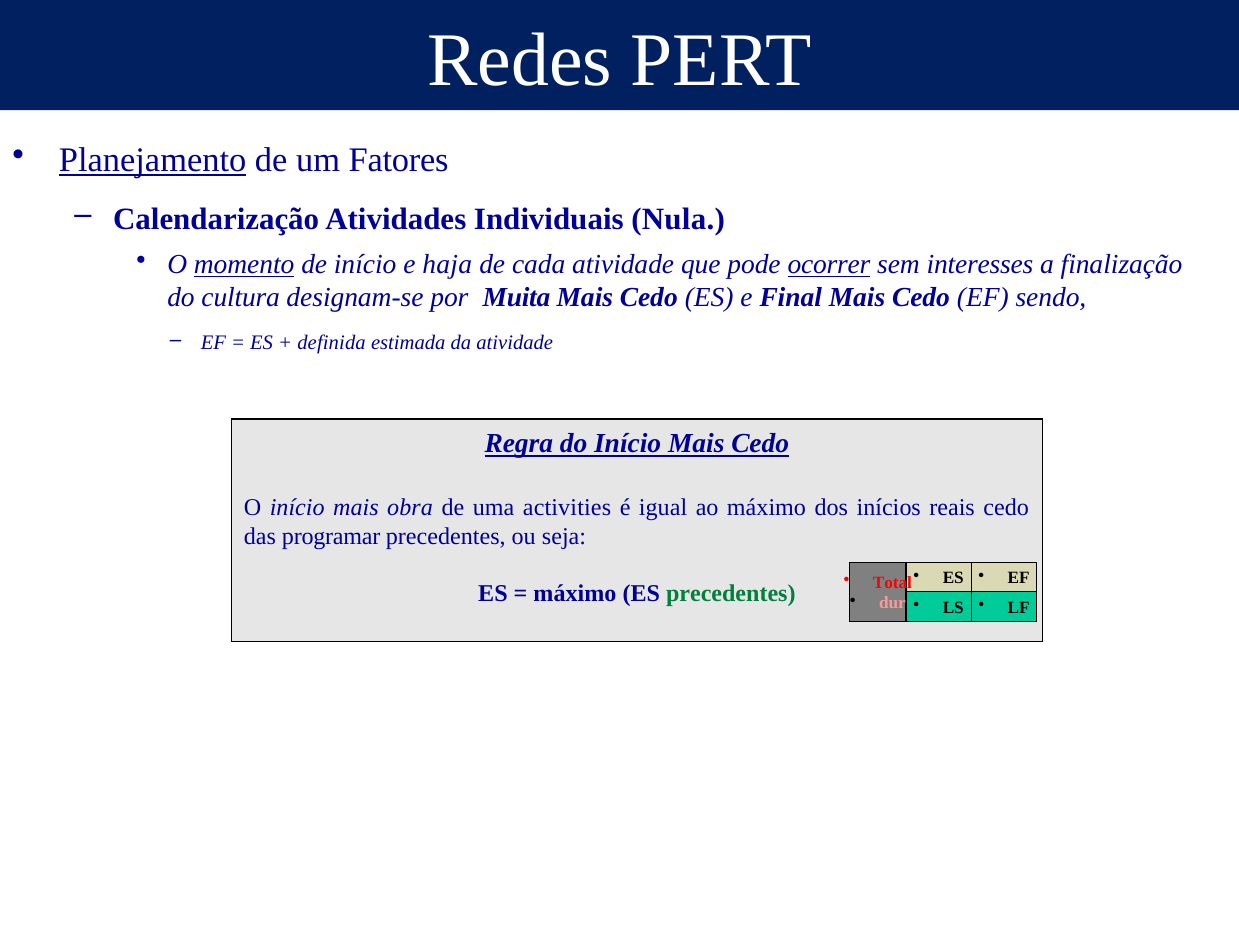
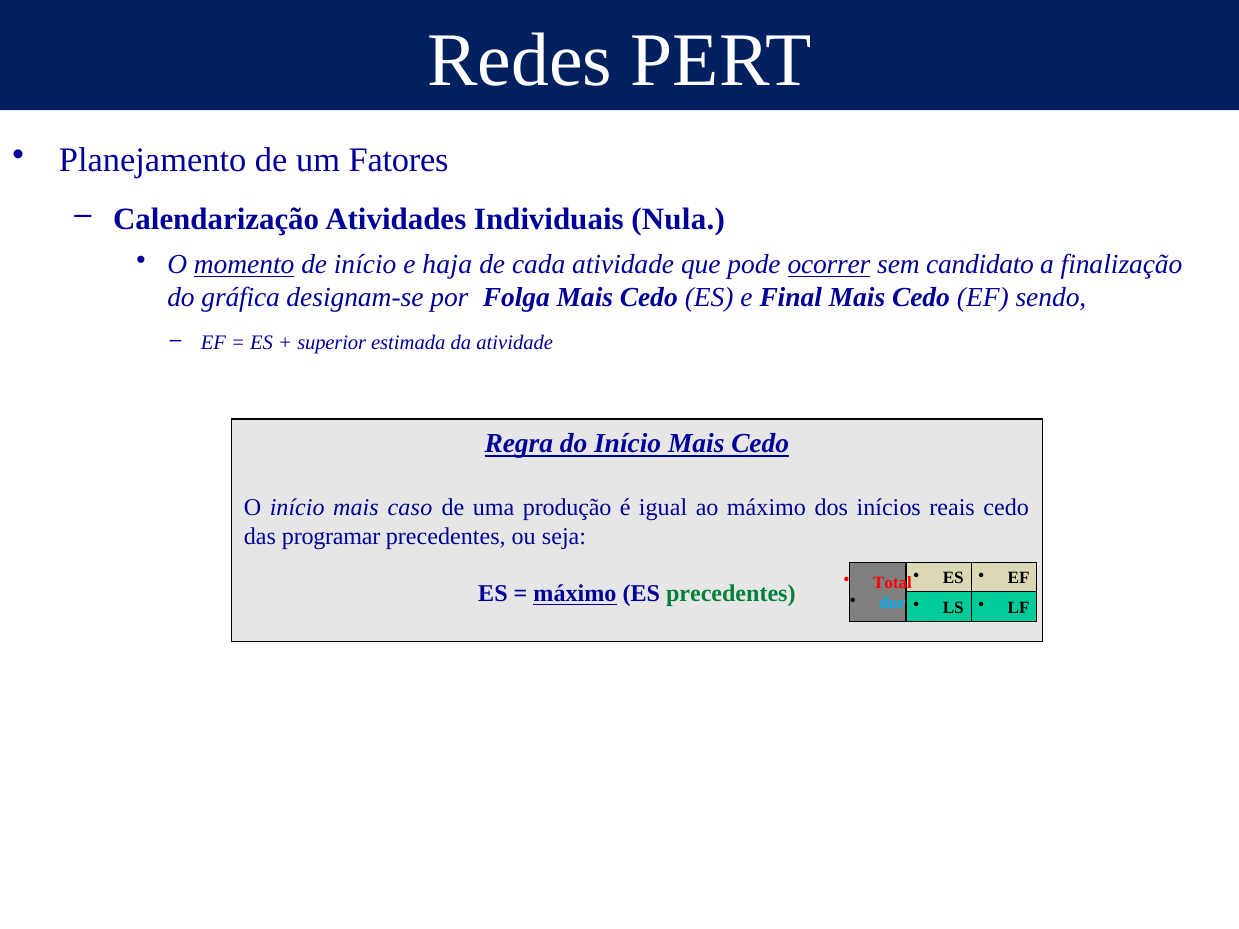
Planejamento underline: present -> none (153, 161)
interesses: interesses -> candidato (980, 265)
cultura: cultura -> gráfica (241, 298)
Muita: Muita -> Folga (516, 298)
definida: definida -> superior (332, 343)
obra: obra -> caso (410, 507)
activities: activities -> produção (567, 507)
máximo underline: none -> present (575, 594)
dur colour: pink -> light blue (892, 603)
